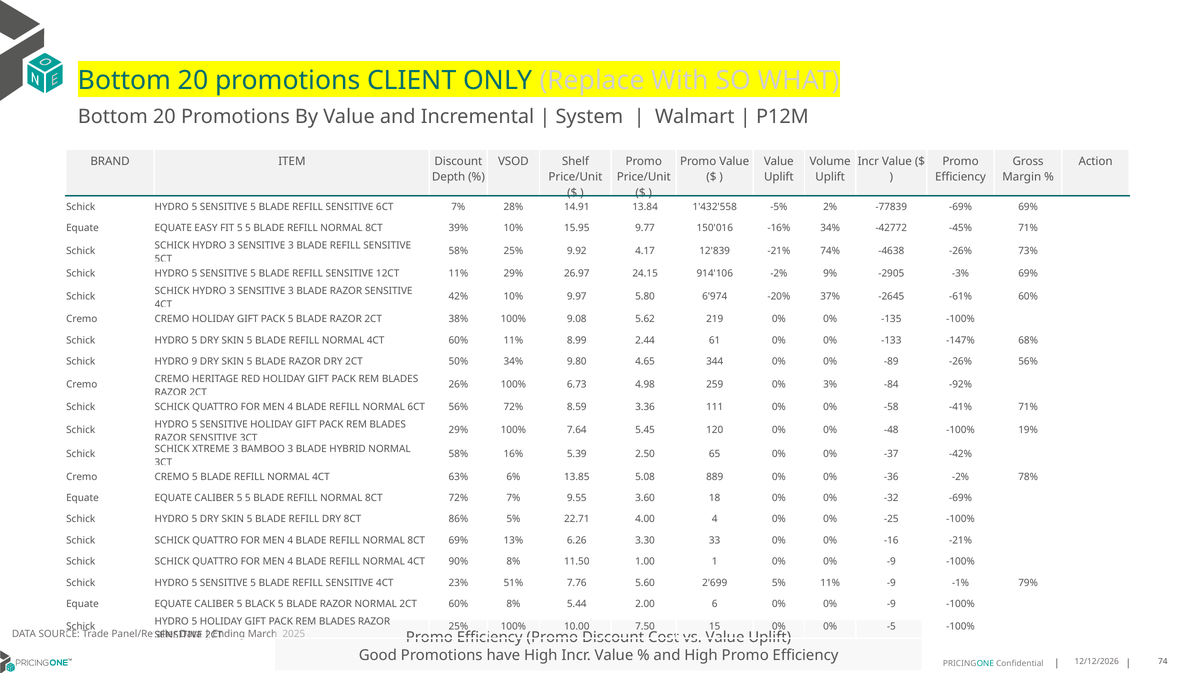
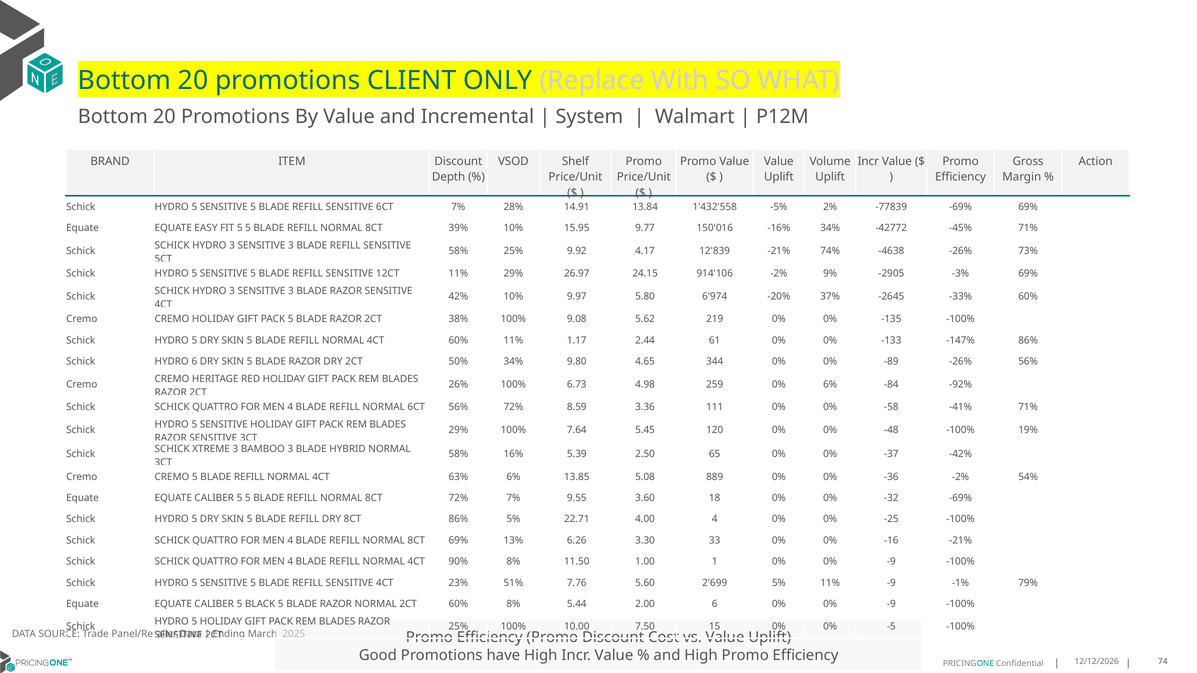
-61%: -61% -> -33% (961, 296)
8.99: 8.99 -> 1.17 (577, 340)
-147% 68%: 68% -> 86% (1028, 340)
HYDRO 9: 9 -> 6 (194, 362)
0% 3%: 3% -> 6% (830, 384)
78%: 78% -> 54% (1028, 477)
